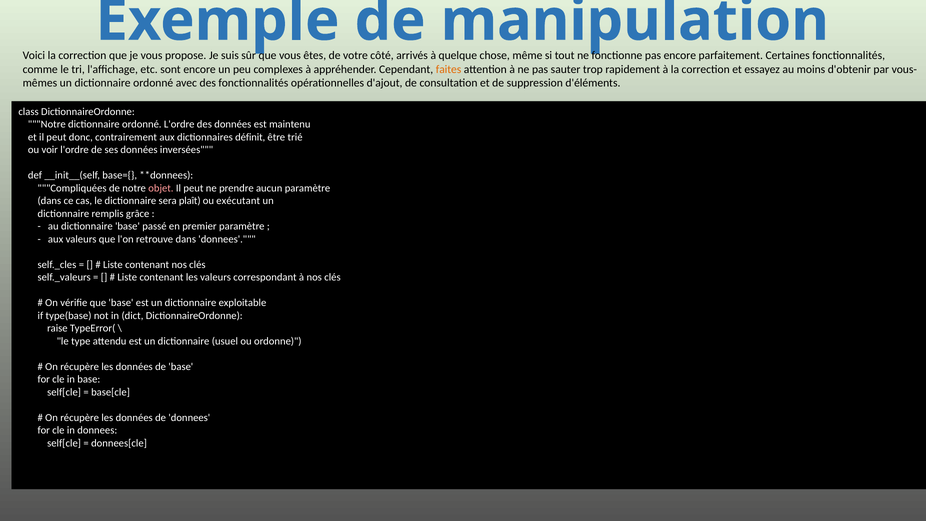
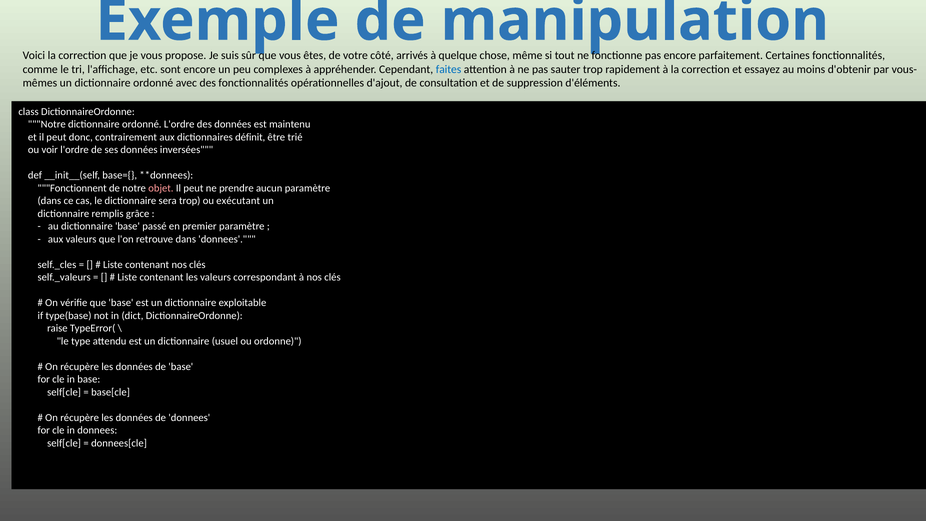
faites colour: orange -> blue (449, 69)
Compliquées: Compliquées -> Fonctionnent (72, 188)
sera plaît: plaît -> trop (190, 201)
